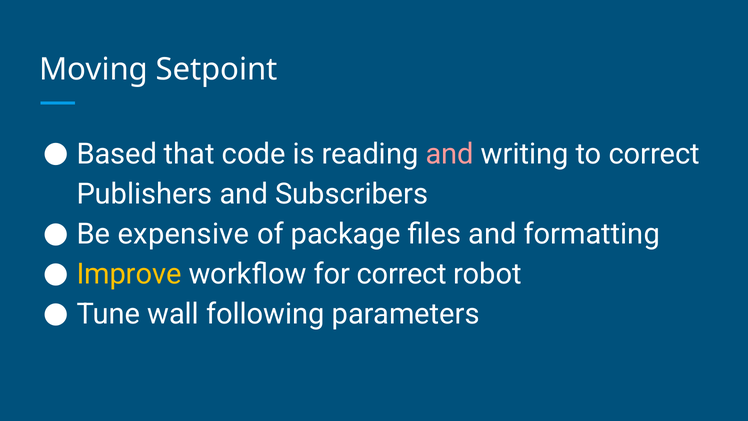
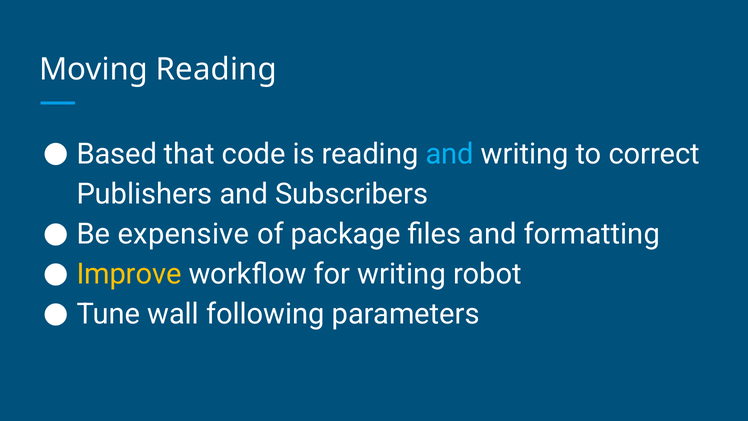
Moving Setpoint: Setpoint -> Reading (216, 70)
and colour: pink -> light blue (450, 154)
for correct: correct -> writing (402, 274)
